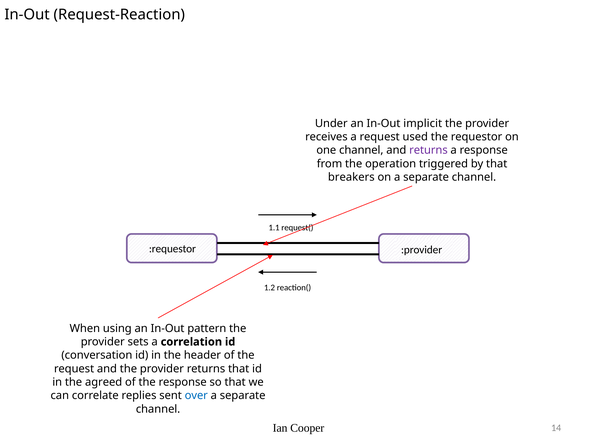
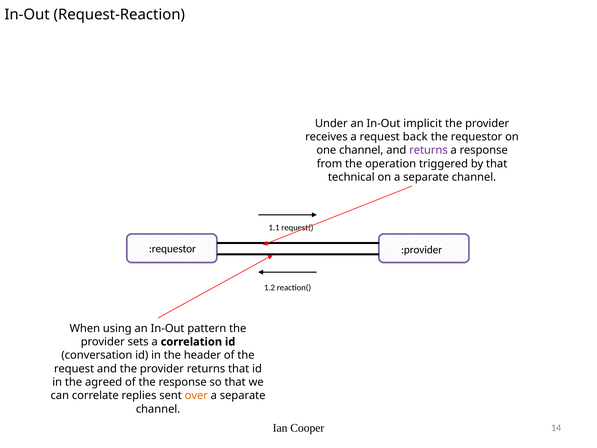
used: used -> back (415, 137)
breakers: breakers -> technical (351, 177)
over colour: blue -> orange (196, 395)
